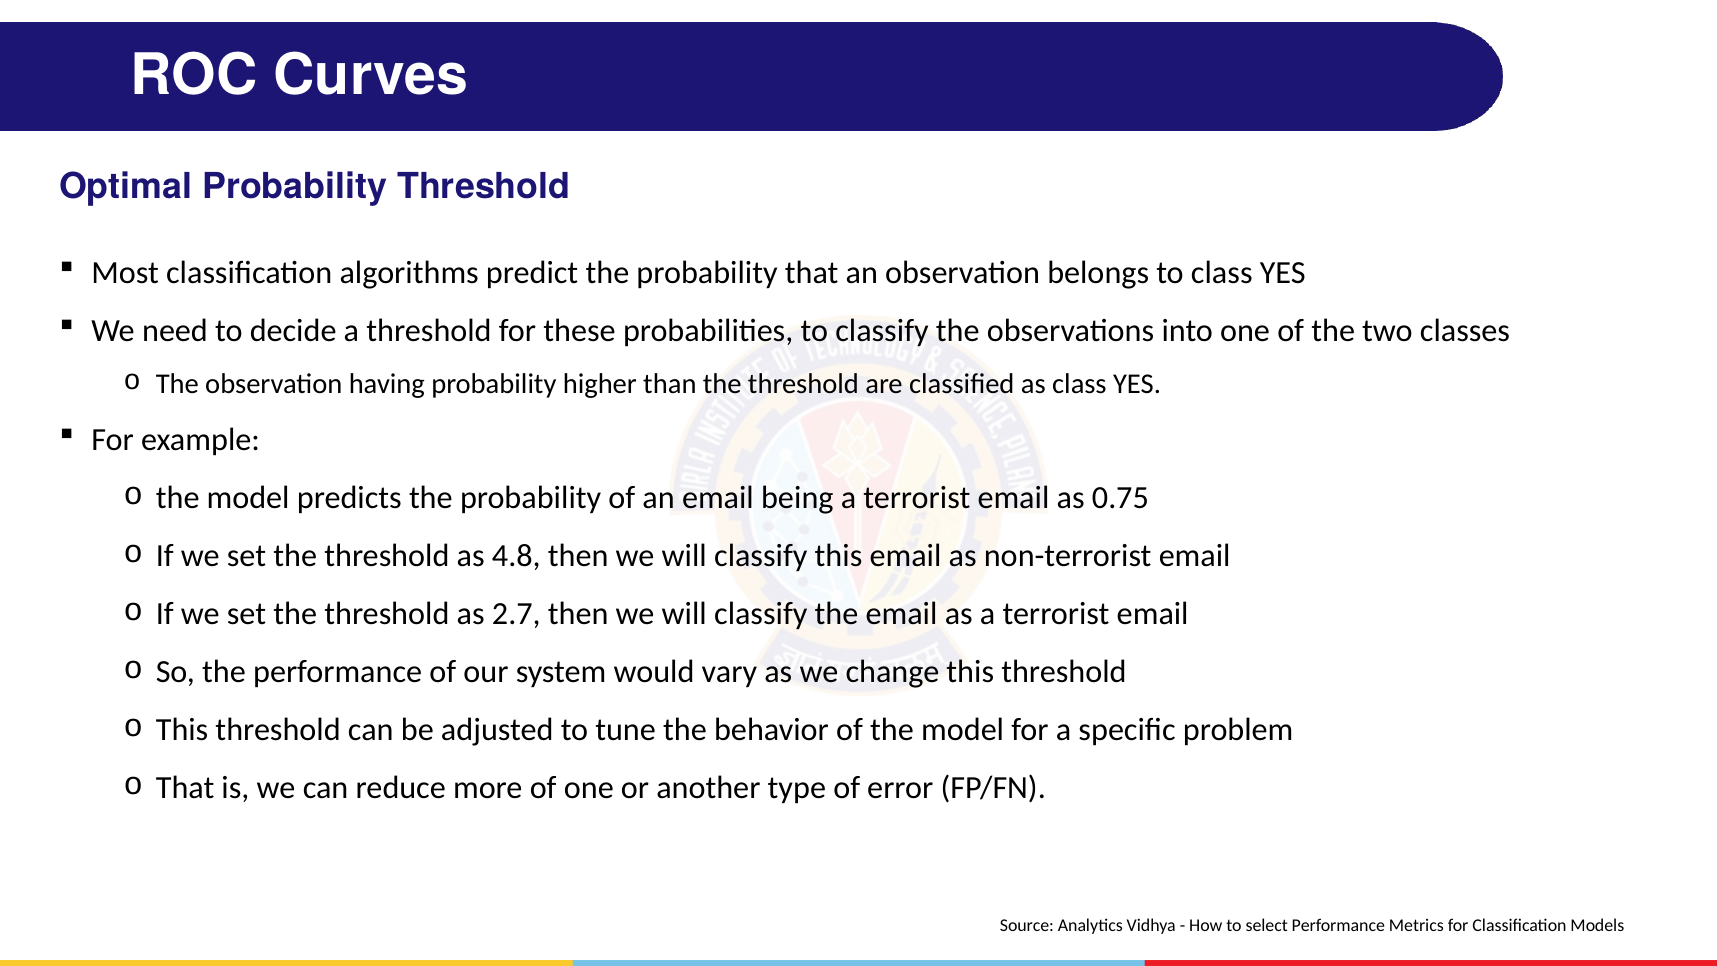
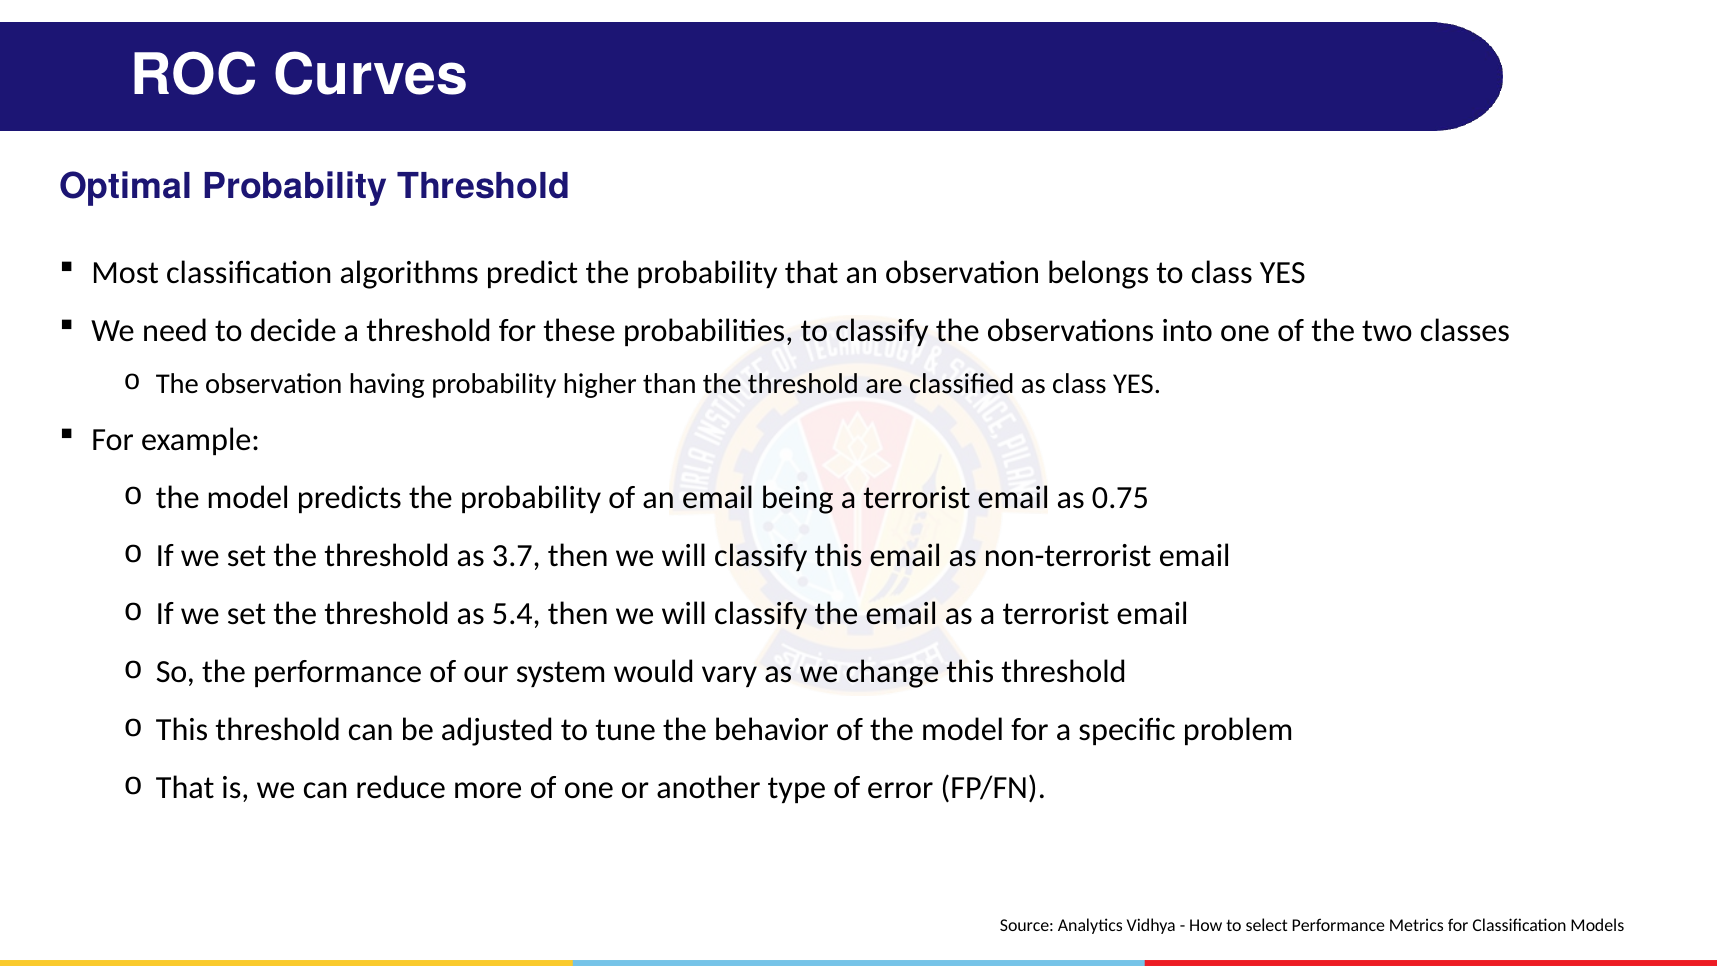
4.8: 4.8 -> 3.7 (516, 556)
2.7: 2.7 -> 5.4 (516, 614)
